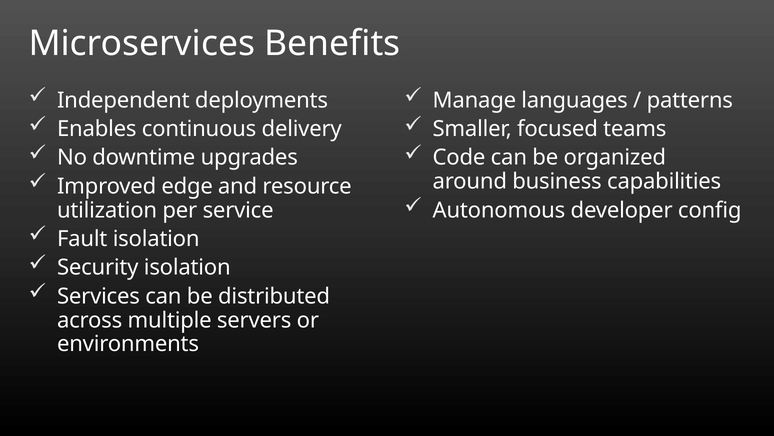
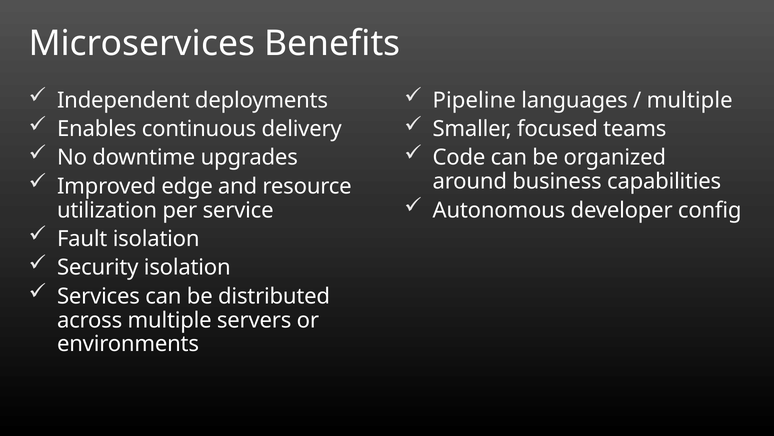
Manage: Manage -> Pipeline (474, 100)
patterns: patterns -> multiple (690, 100)
